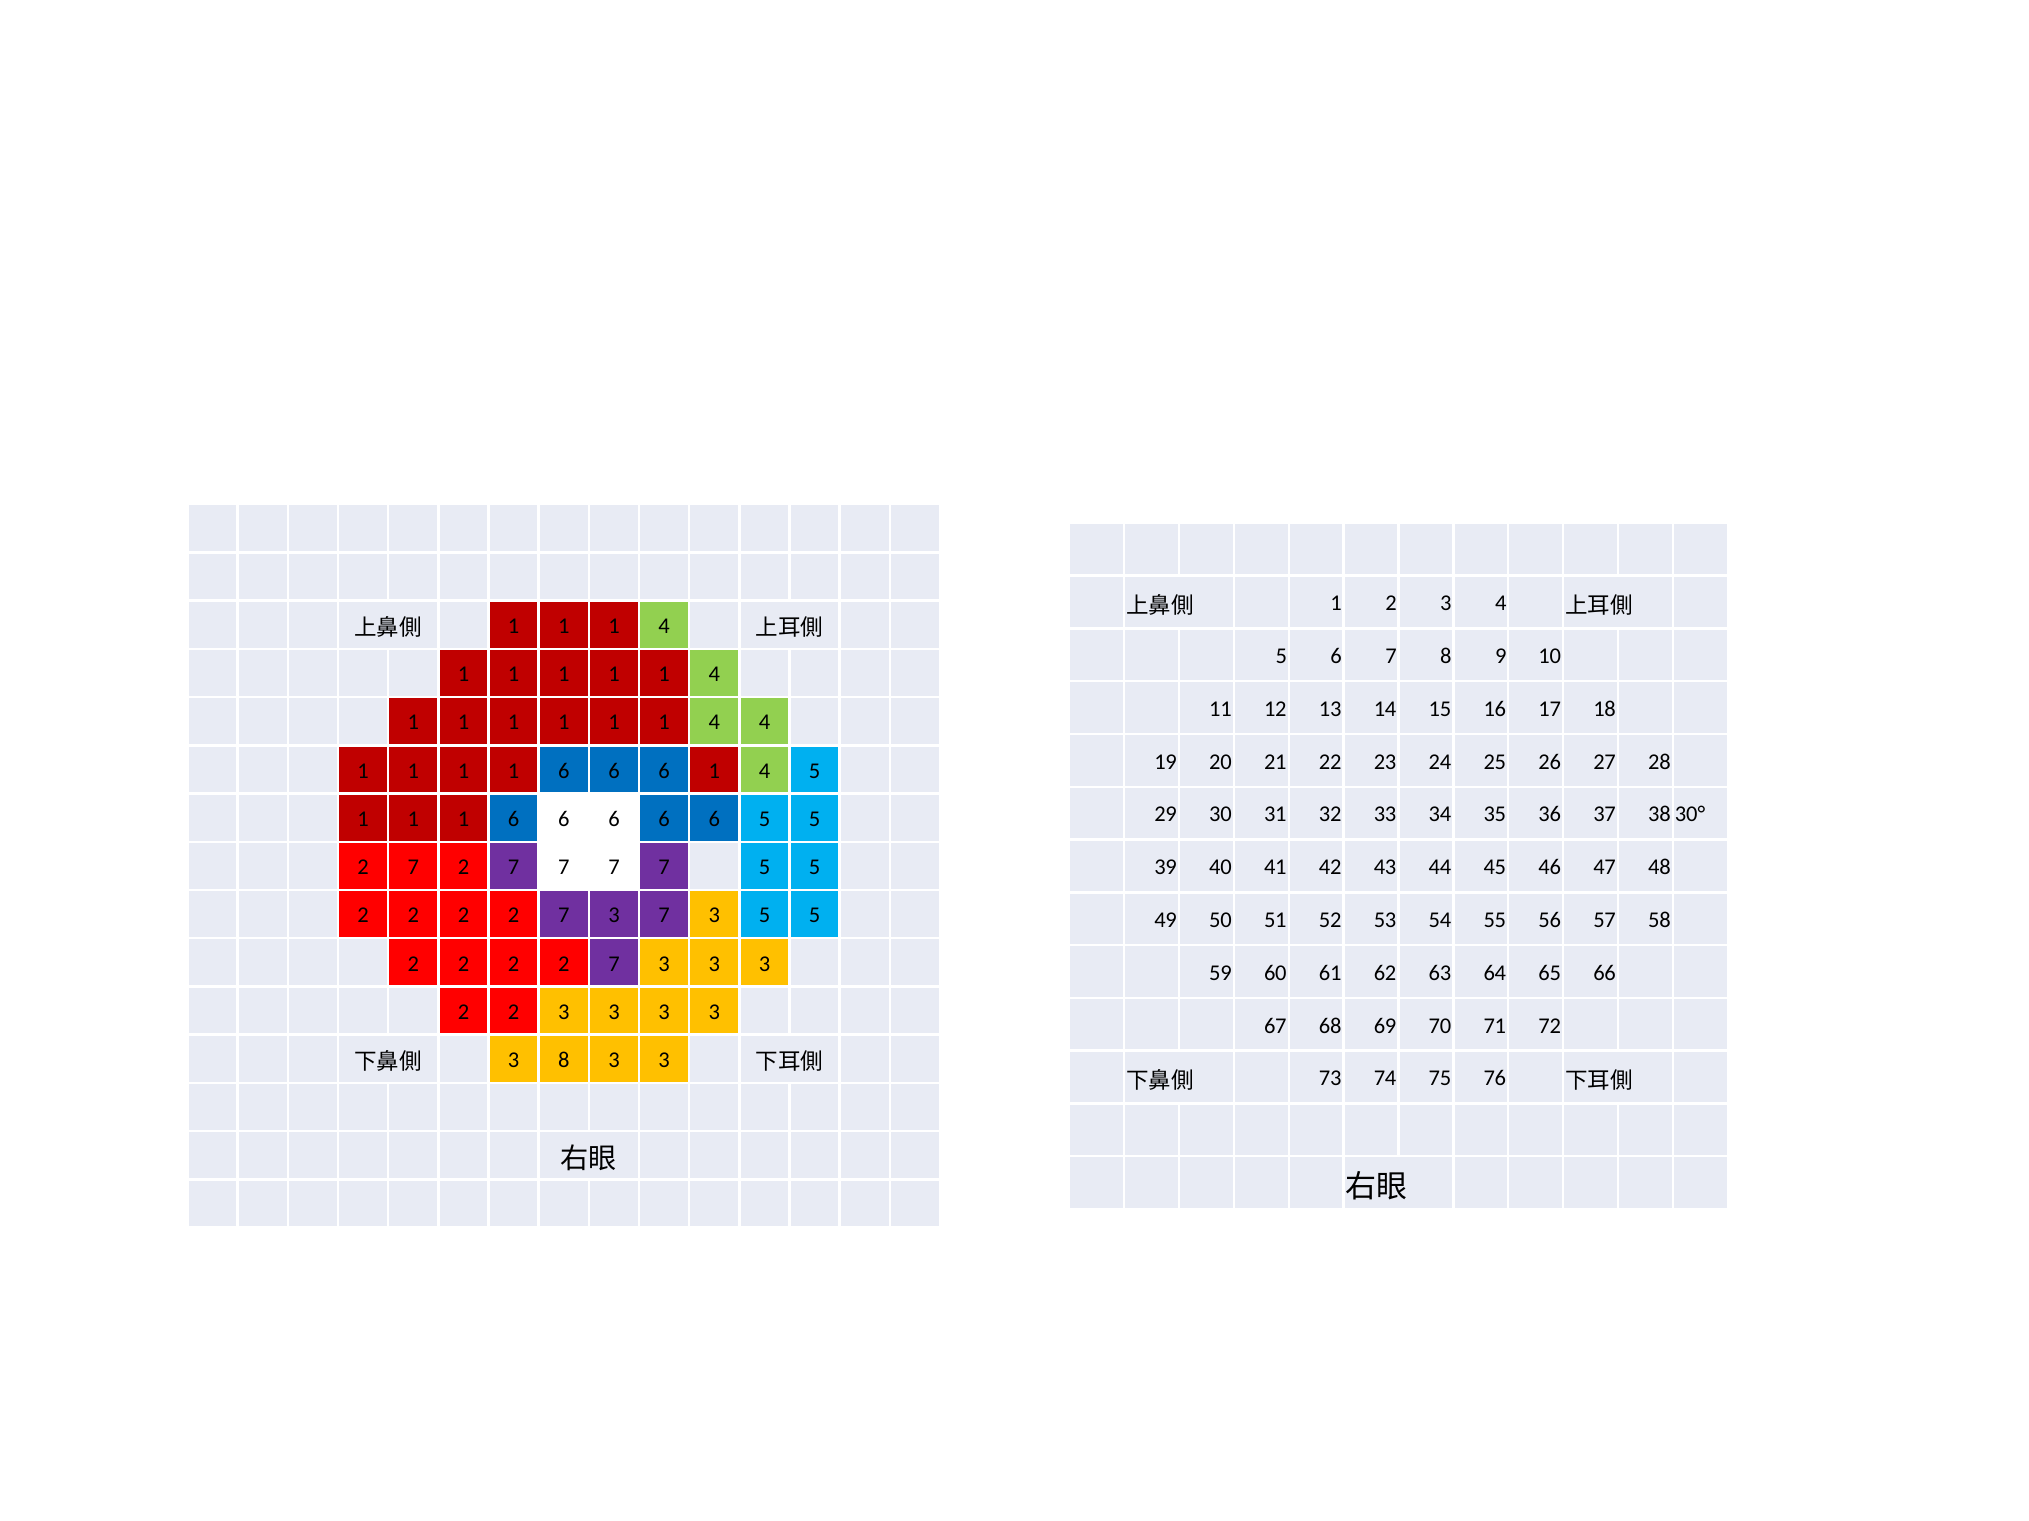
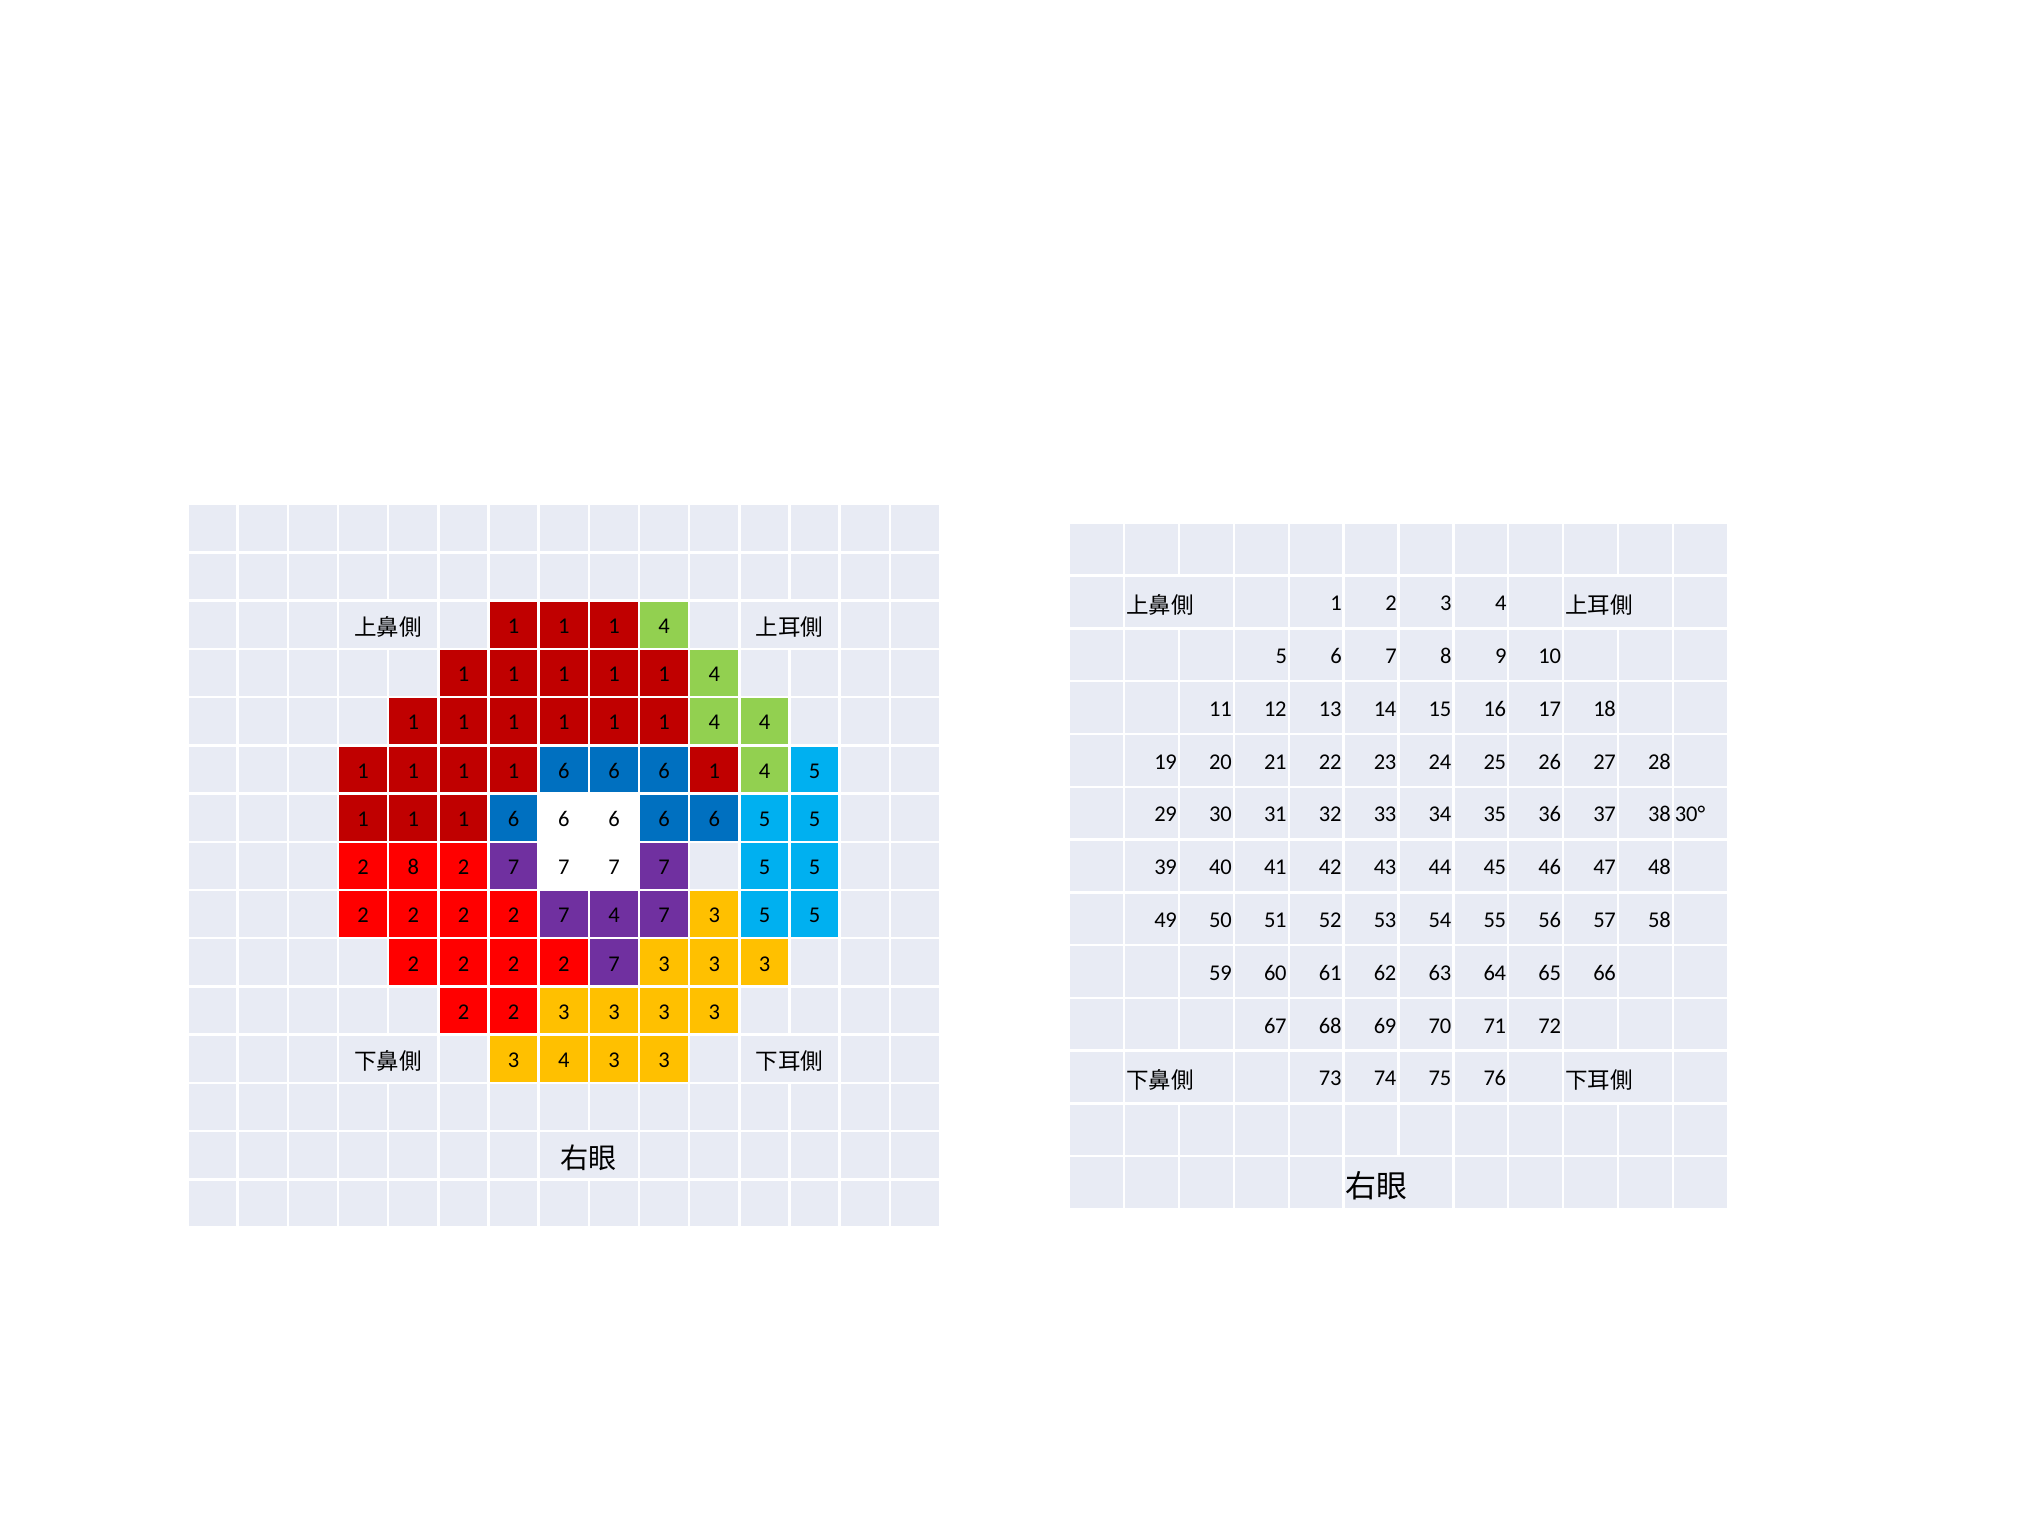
7: 7 -> 8 (413, 868)
3: 3 -> 4 (614, 916)
8: 8 -> 4 (564, 1061)
